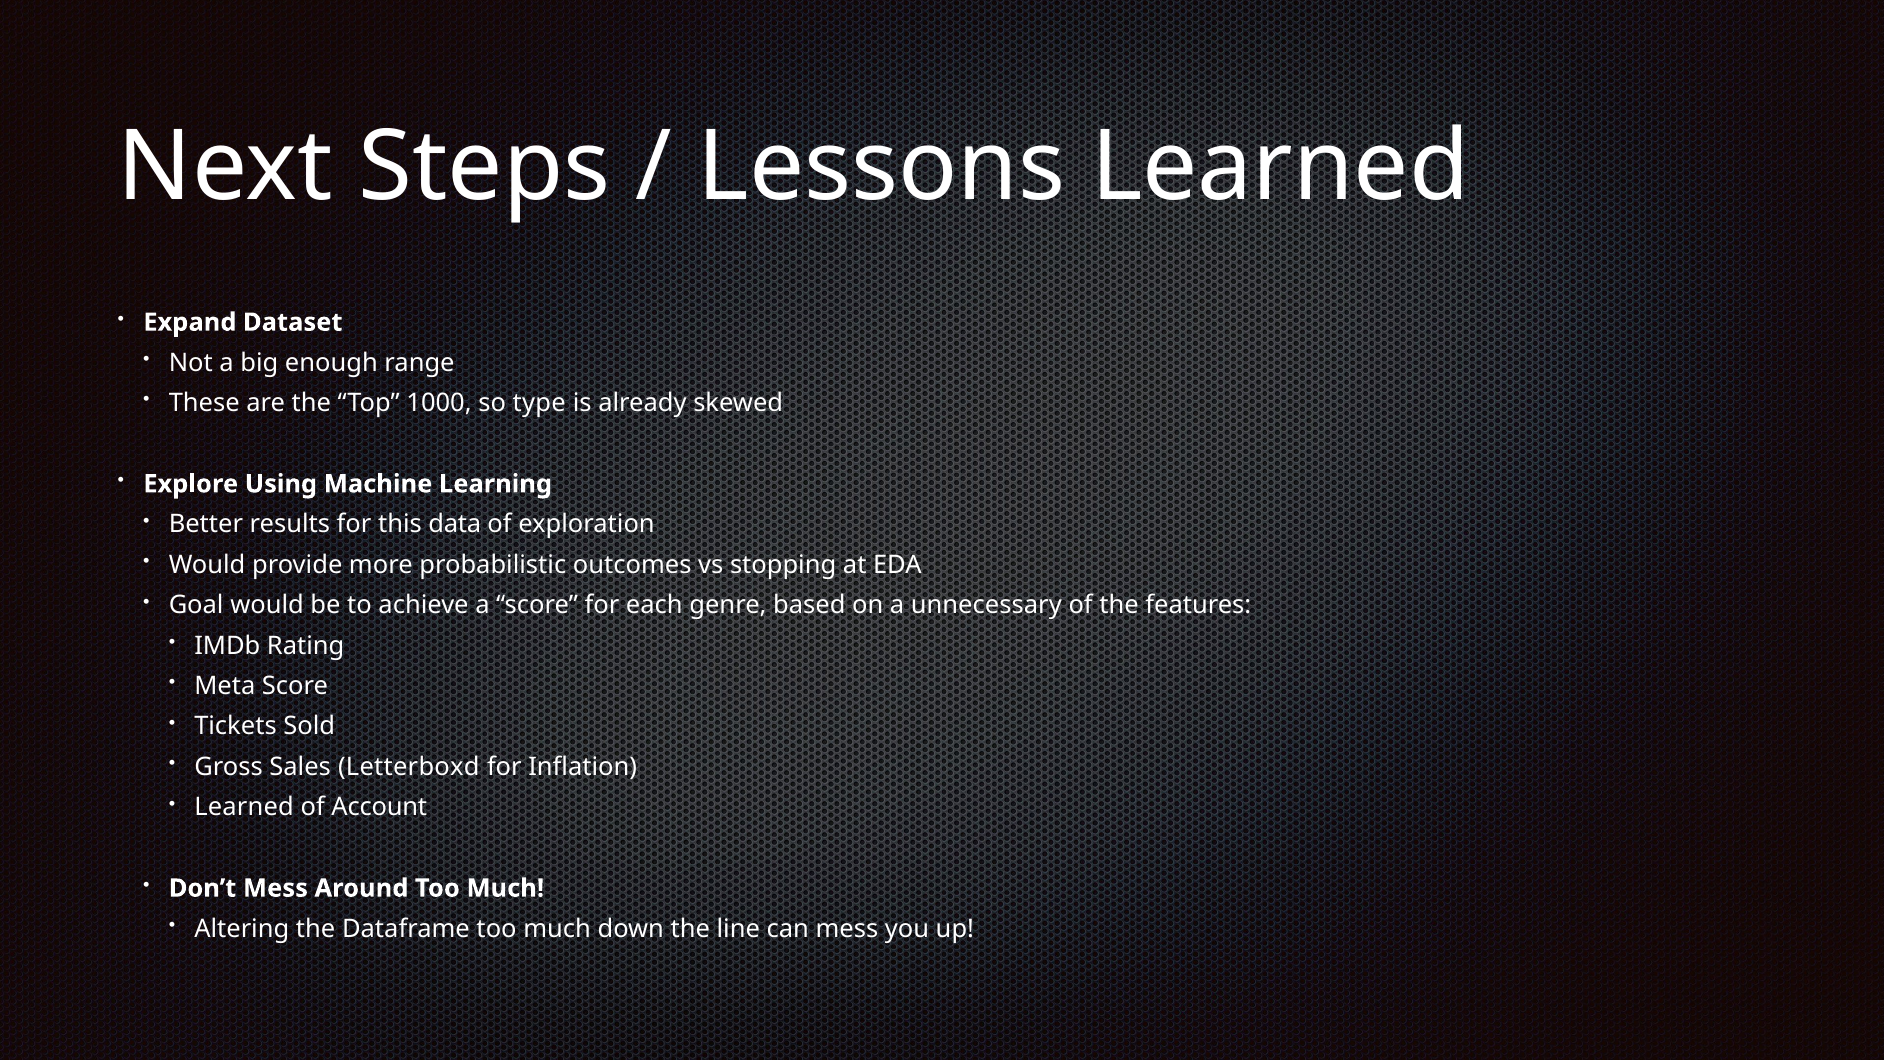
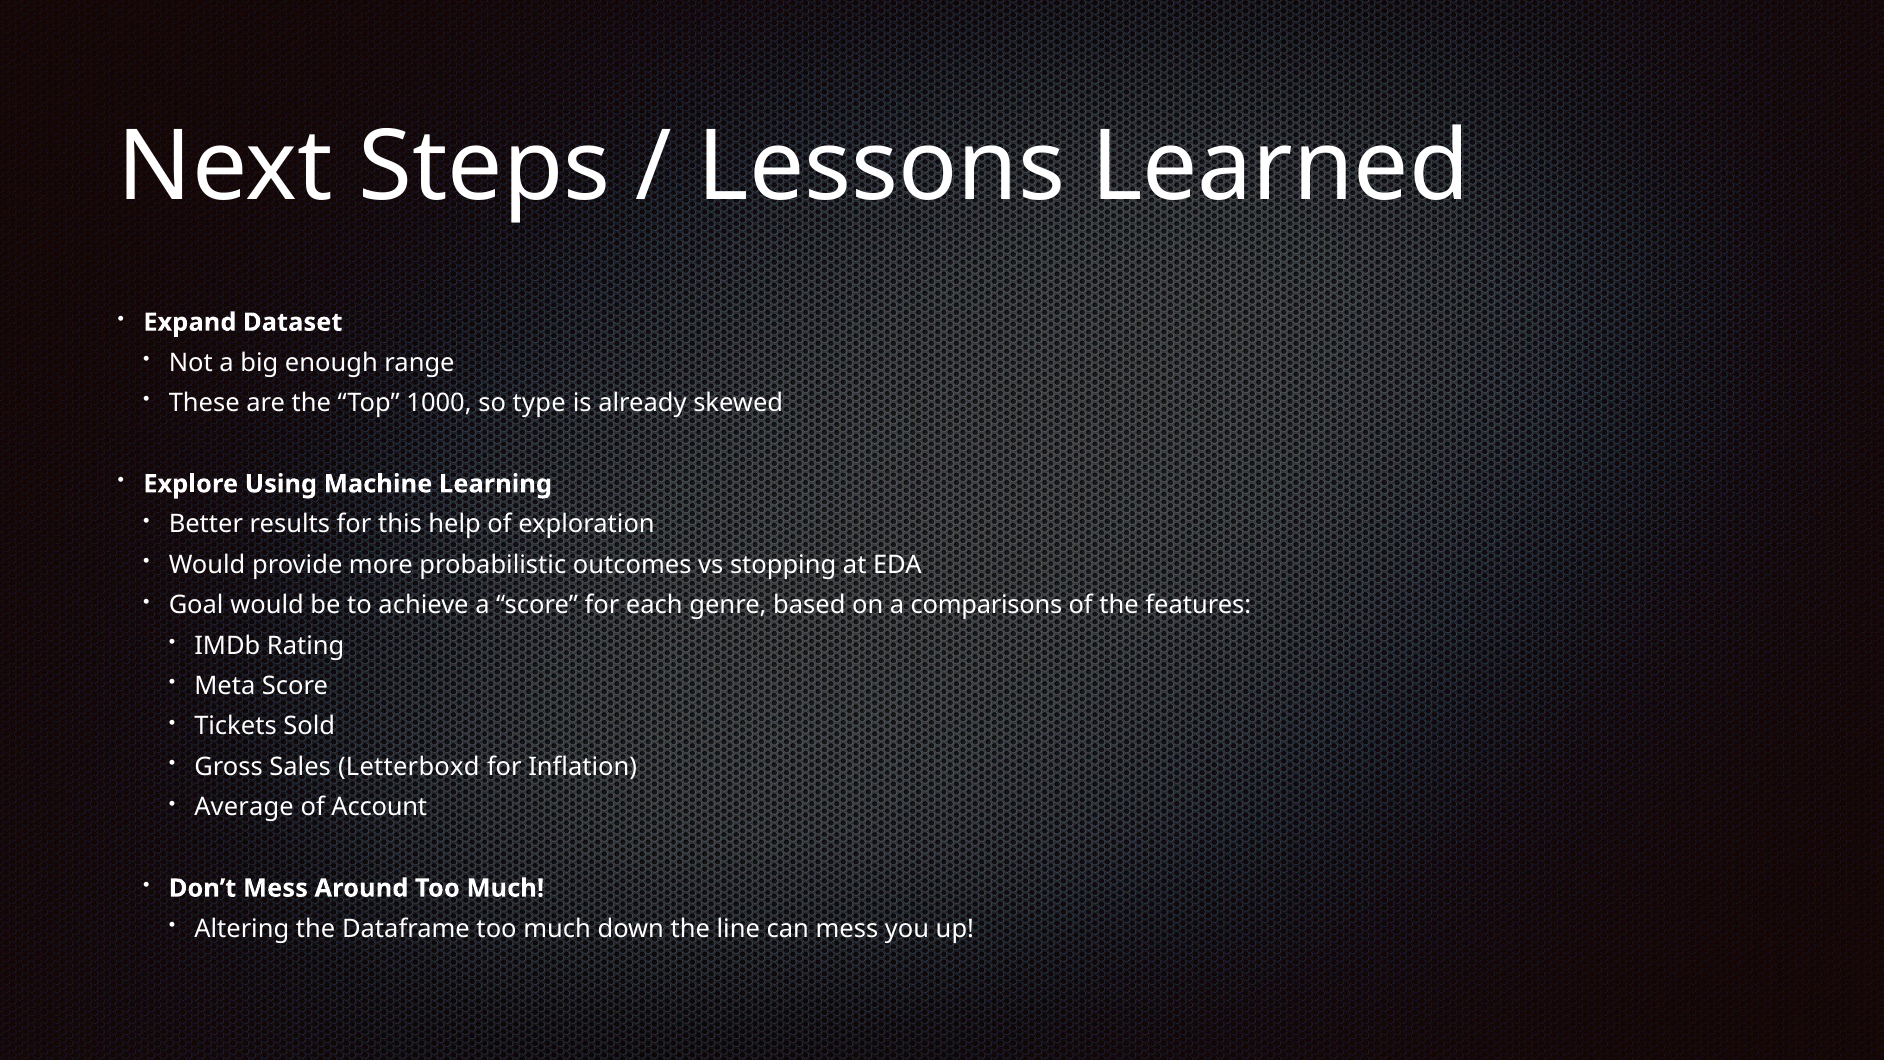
data: data -> help (455, 524)
unnecessary: unnecessary -> comparisons (986, 605)
Learned: Learned -> Average (244, 807)
